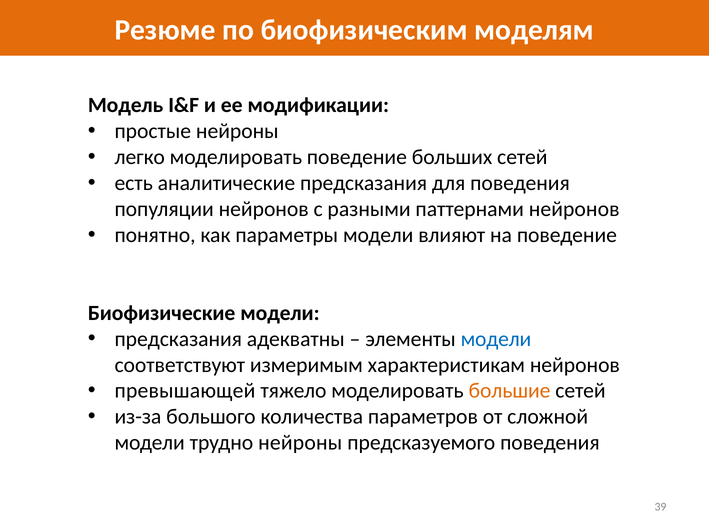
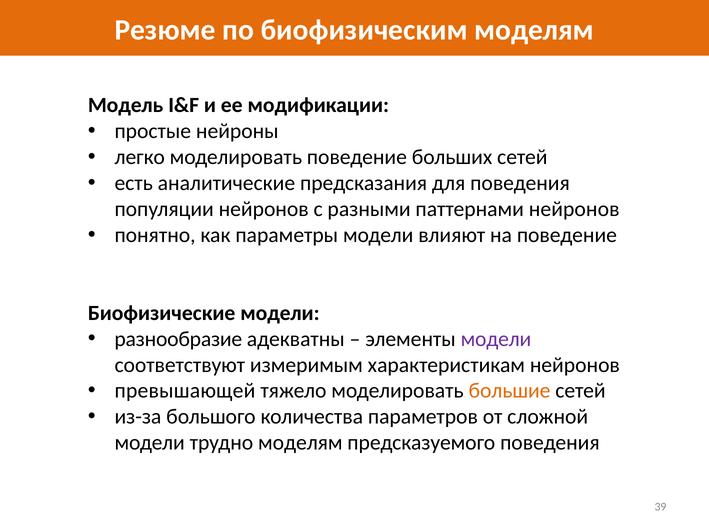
предсказания: предсказания -> разнообразие (178, 339)
модели colour: blue -> purple (496, 339)
трудно нейроны: нейроны -> моделям (300, 443)
